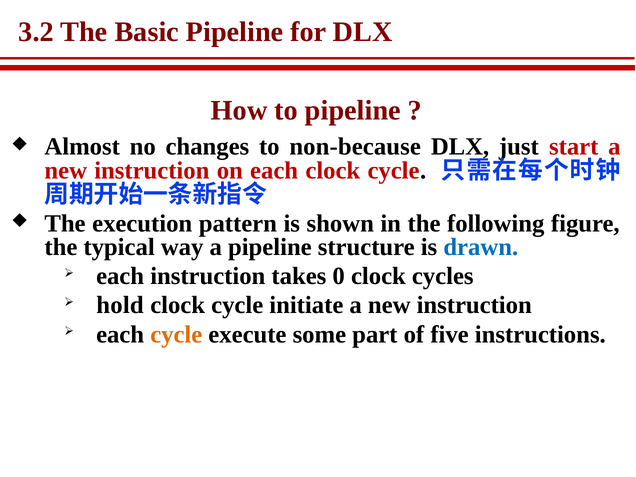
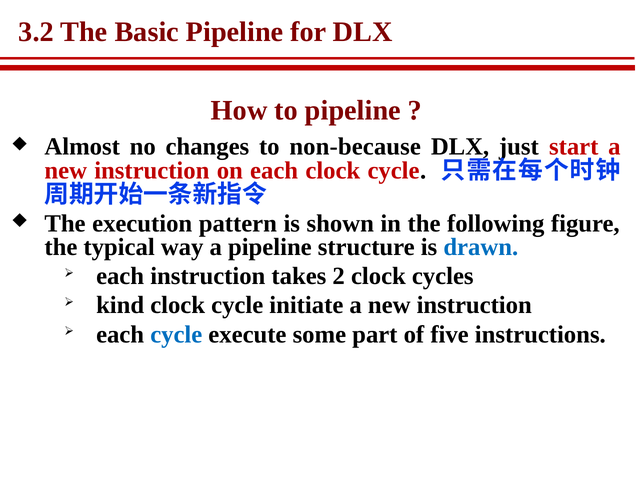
0: 0 -> 2 (339, 276)
hold: hold -> kind (120, 305)
cycle colour: orange -> blue (176, 334)
